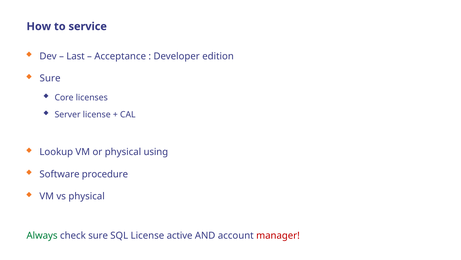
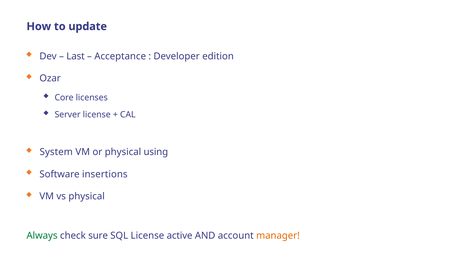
service: service -> update (88, 26)
Sure: Sure -> Ozar (50, 78)
Lookup: Lookup -> System (56, 152)
procedure: procedure -> insertions (105, 174)
manager colour: red -> orange (278, 235)
